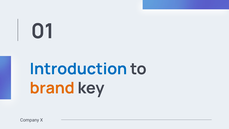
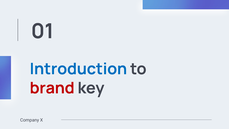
brand colour: orange -> red (52, 88)
